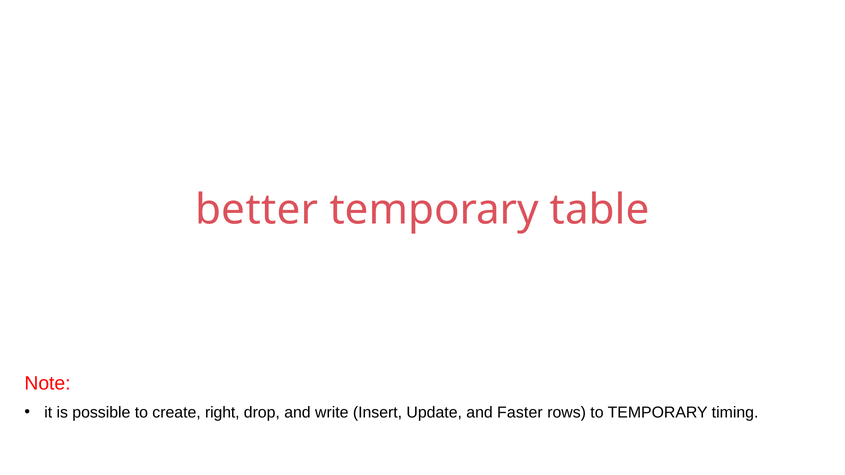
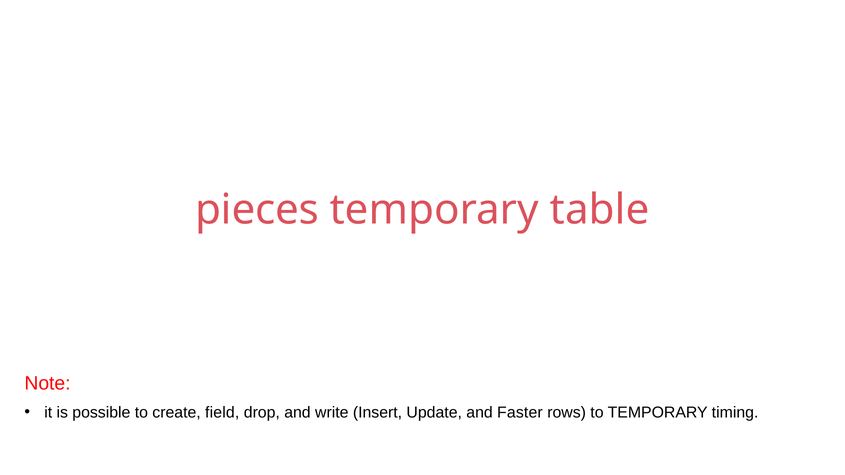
better: better -> pieces (257, 210)
right: right -> field (222, 413)
